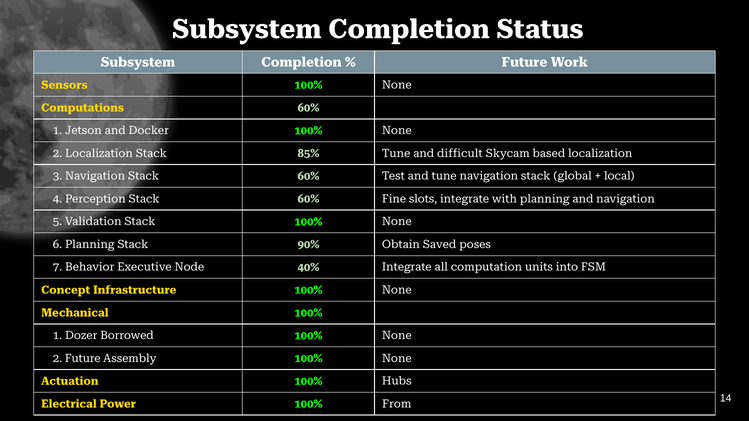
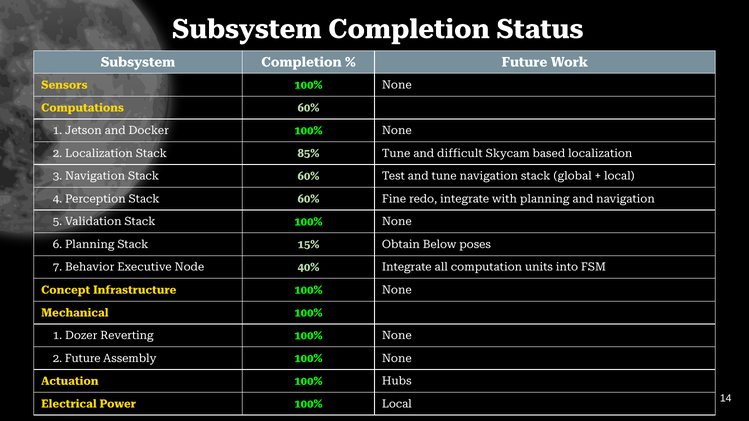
slots: slots -> redo (423, 199)
90%: 90% -> 15% (308, 245)
Saved: Saved -> Below (440, 245)
Borrowed: Borrowed -> Reverting (127, 336)
100% From: From -> Local (397, 404)
